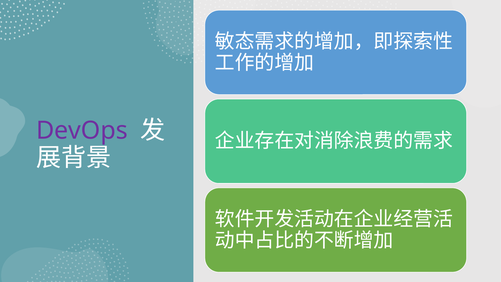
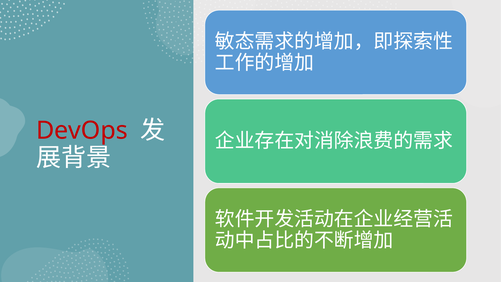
DevOps colour: purple -> red (82, 131)
